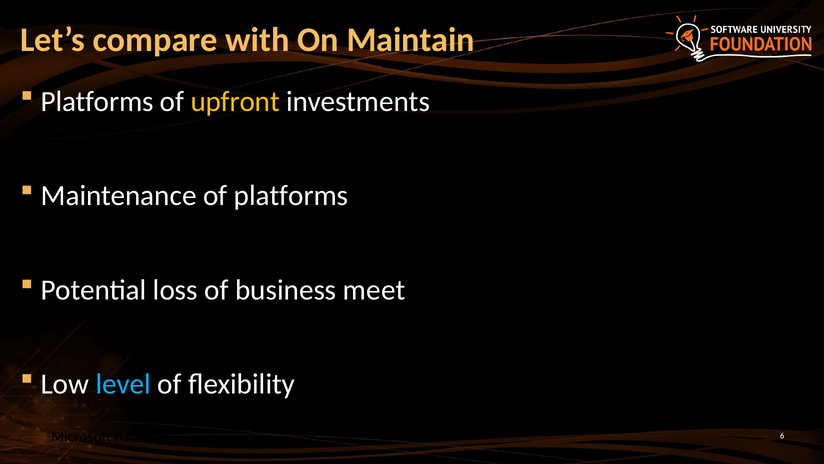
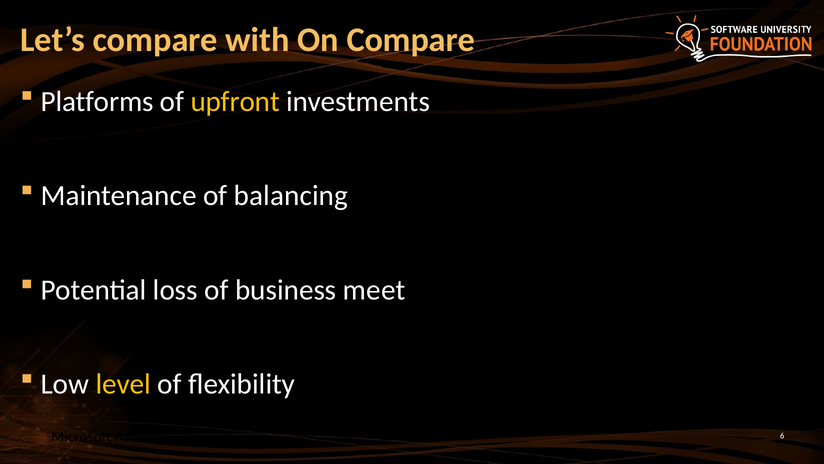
On Maintain: Maintain -> Compare (411, 40)
of platforms: platforms -> balancing (291, 196)
level colour: light blue -> yellow (123, 384)
